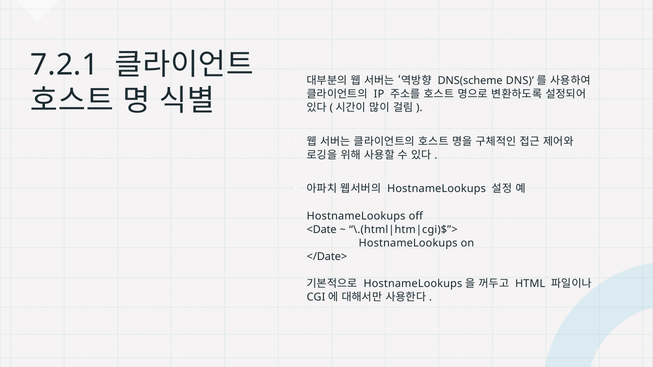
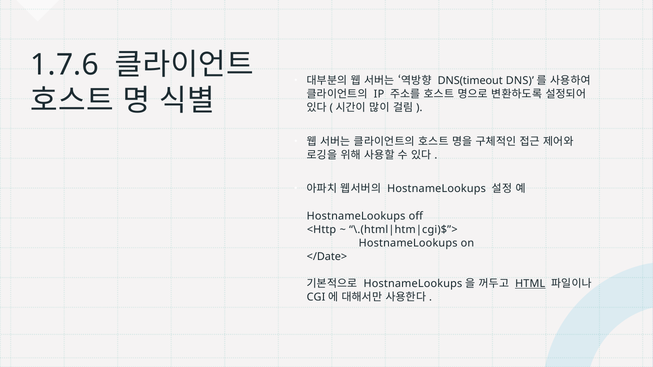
7.2.1: 7.2.1 -> 1.7.6 (65, 65)
DNS(scheme: DNS(scheme -> DNS(timeout (470, 81)
<Date: <Date -> <Http (322, 230)
HTML underline: none -> present (530, 284)
